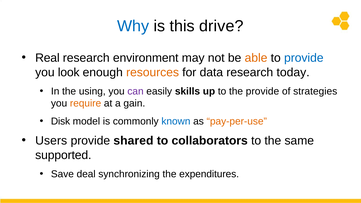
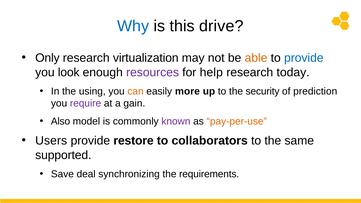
Real: Real -> Only (47, 58)
environment: environment -> virtualization (146, 58)
resources colour: orange -> purple (153, 72)
data: data -> help (211, 72)
can colour: purple -> orange (135, 91)
skills: skills -> more (187, 91)
the provide: provide -> security (263, 91)
strategies: strategies -> prediction (315, 91)
require colour: orange -> purple (86, 103)
Disk: Disk -> Also (60, 121)
known colour: blue -> purple (176, 121)
shared: shared -> restore (134, 141)
expenditures: expenditures -> requirements (209, 174)
